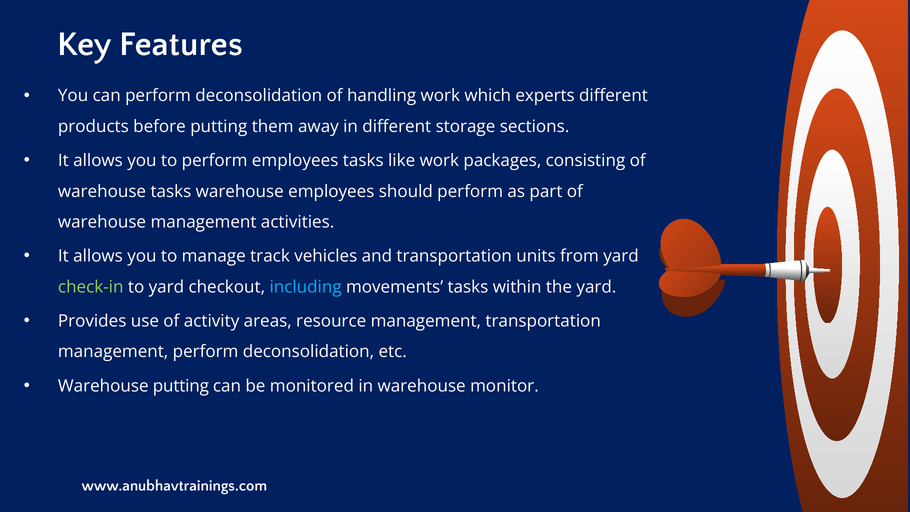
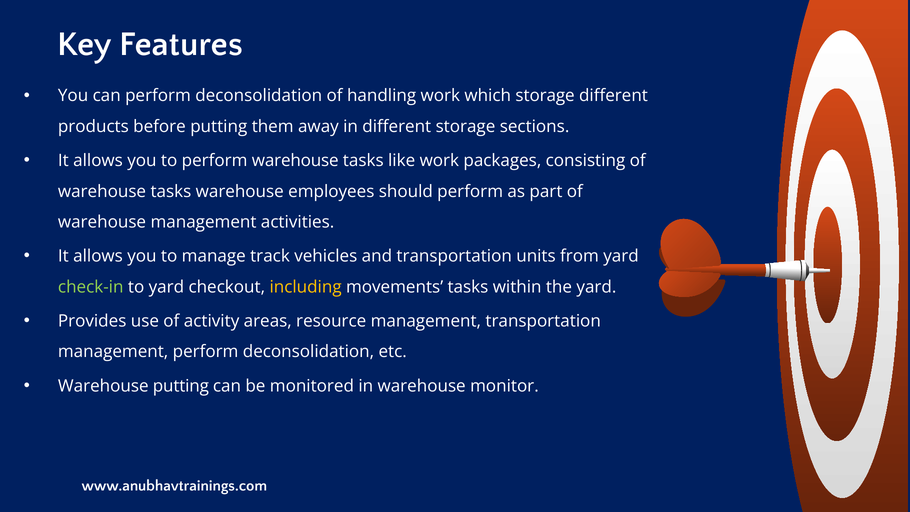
which experts: experts -> storage (545, 96)
perform employees: employees -> warehouse (295, 161)
including colour: light blue -> yellow (306, 287)
